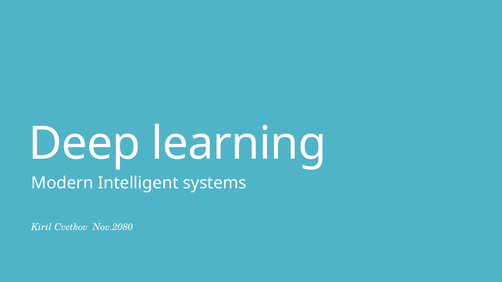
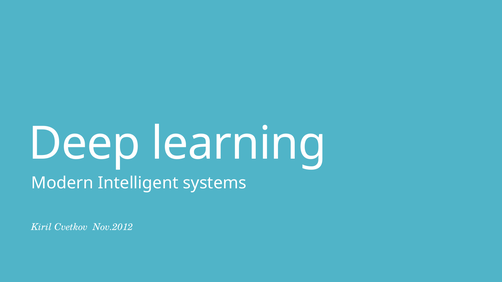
Nov.2080: Nov.2080 -> Nov.2012 (113, 227)
